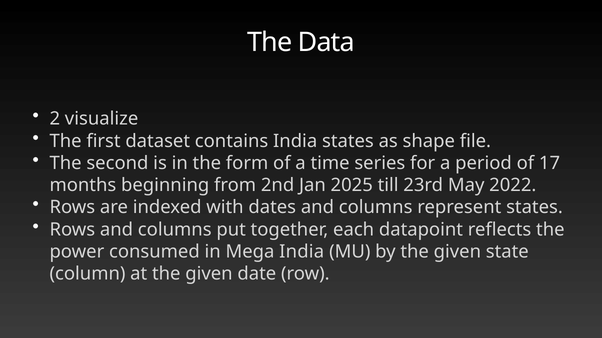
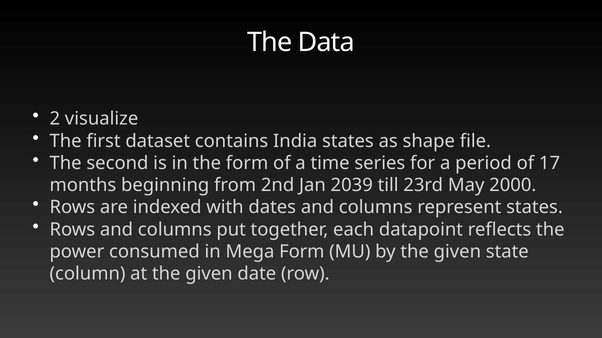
2025: 2025 -> 2039 (352, 186)
2022: 2022 -> 2000 (513, 186)
Mega India: India -> Form (302, 252)
